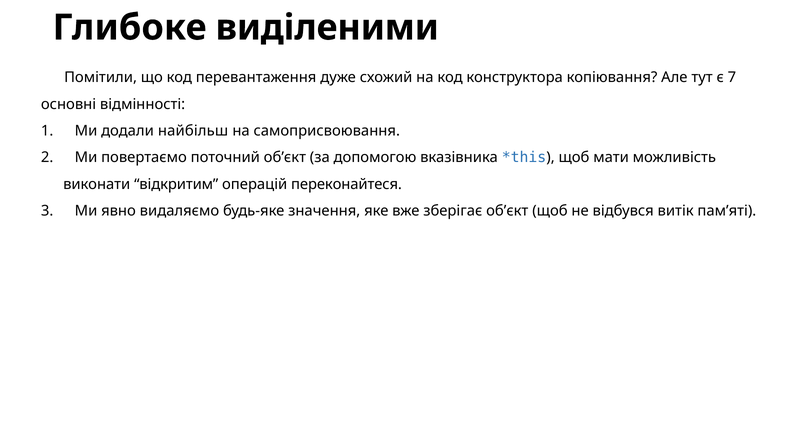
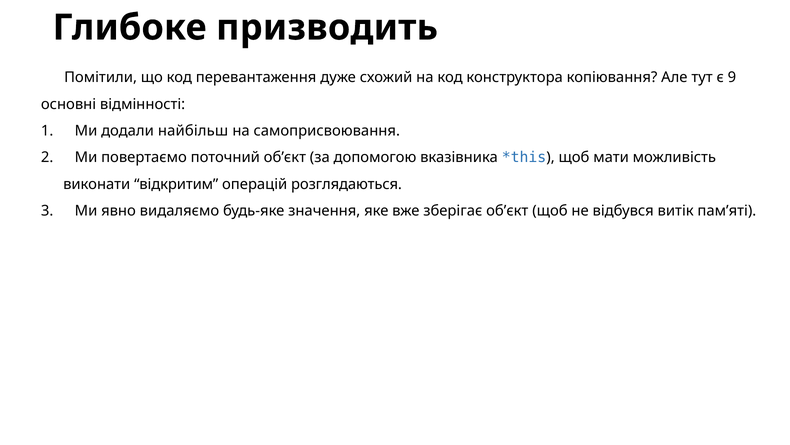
виділеними: виділеними -> призводить (327, 28)
7: 7 -> 9 (732, 77)
переконайтеся: переконайтеся -> розглядаються (347, 184)
